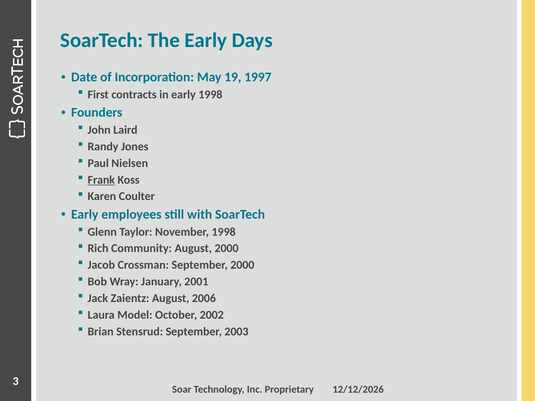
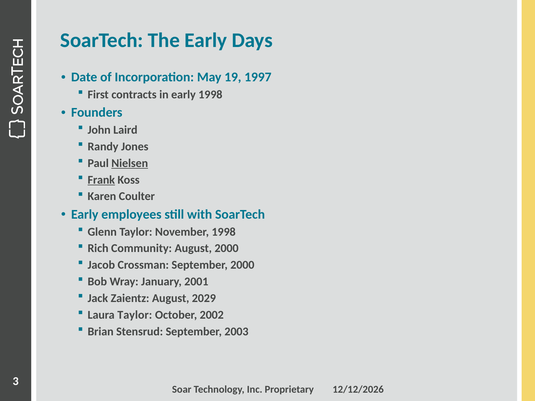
Nielsen underline: none -> present (130, 163)
2006: 2006 -> 2029 (204, 298)
Laura Model: Model -> Taylor (135, 315)
